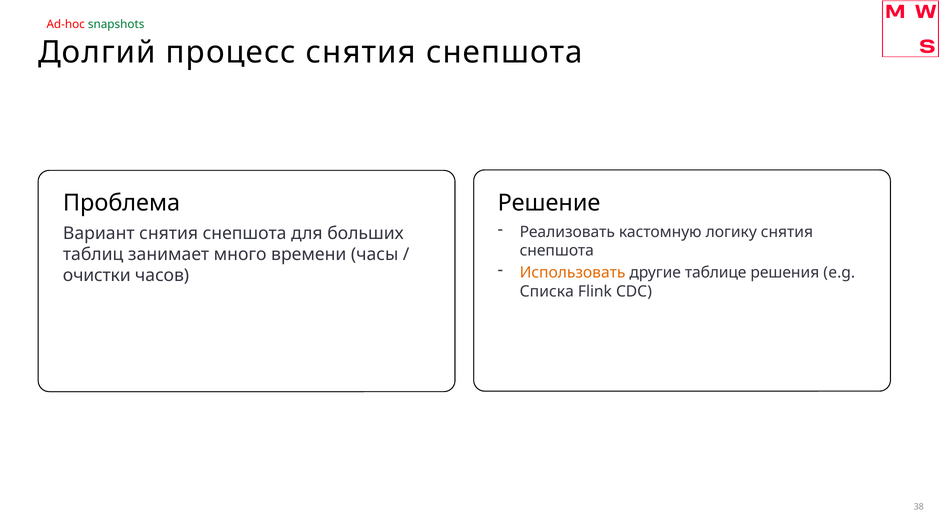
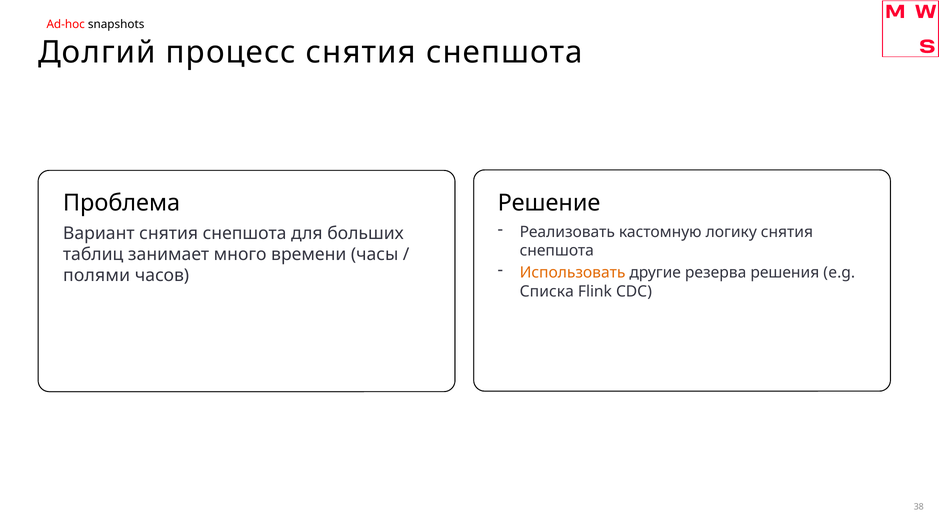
snapshots colour: green -> black (116, 24)
таблице: таблице -> резерва (716, 273)
очистки: очистки -> полями (97, 276)
